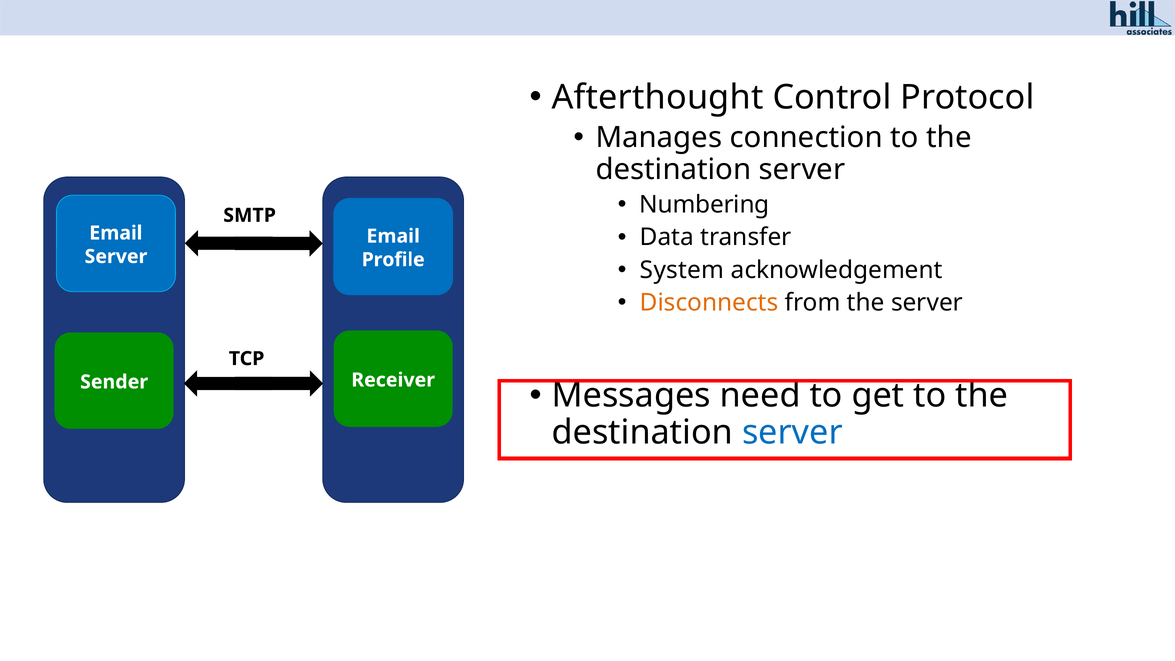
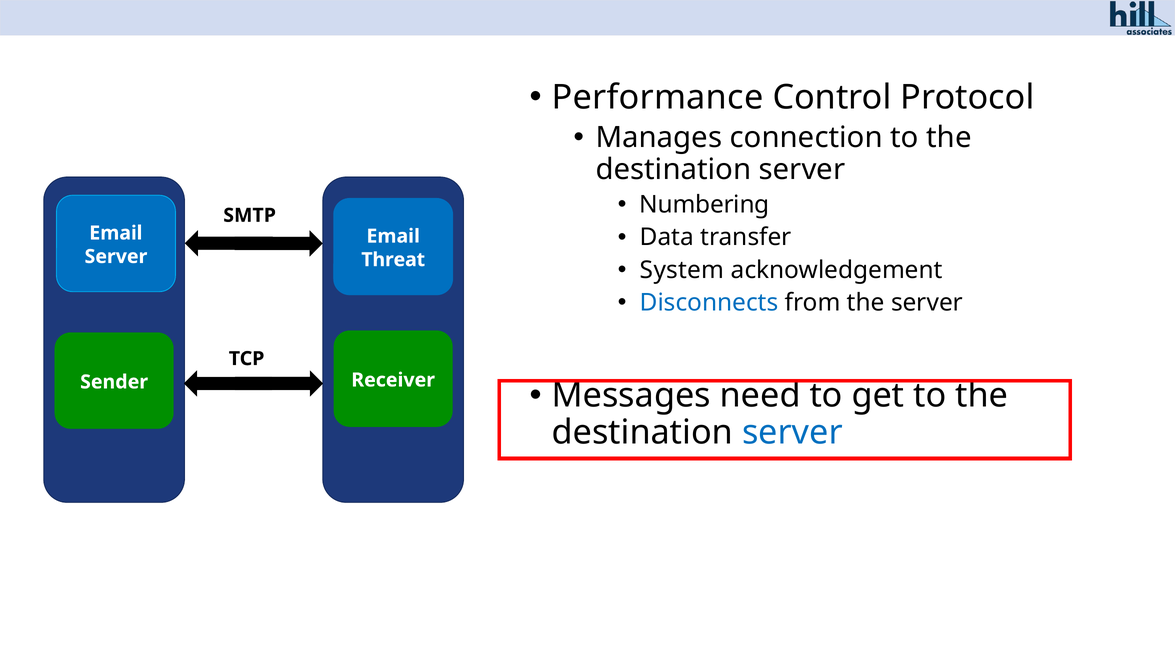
Afterthought: Afterthought -> Performance (658, 97)
Profile: Profile -> Threat (393, 260)
Disconnects colour: orange -> blue (709, 302)
